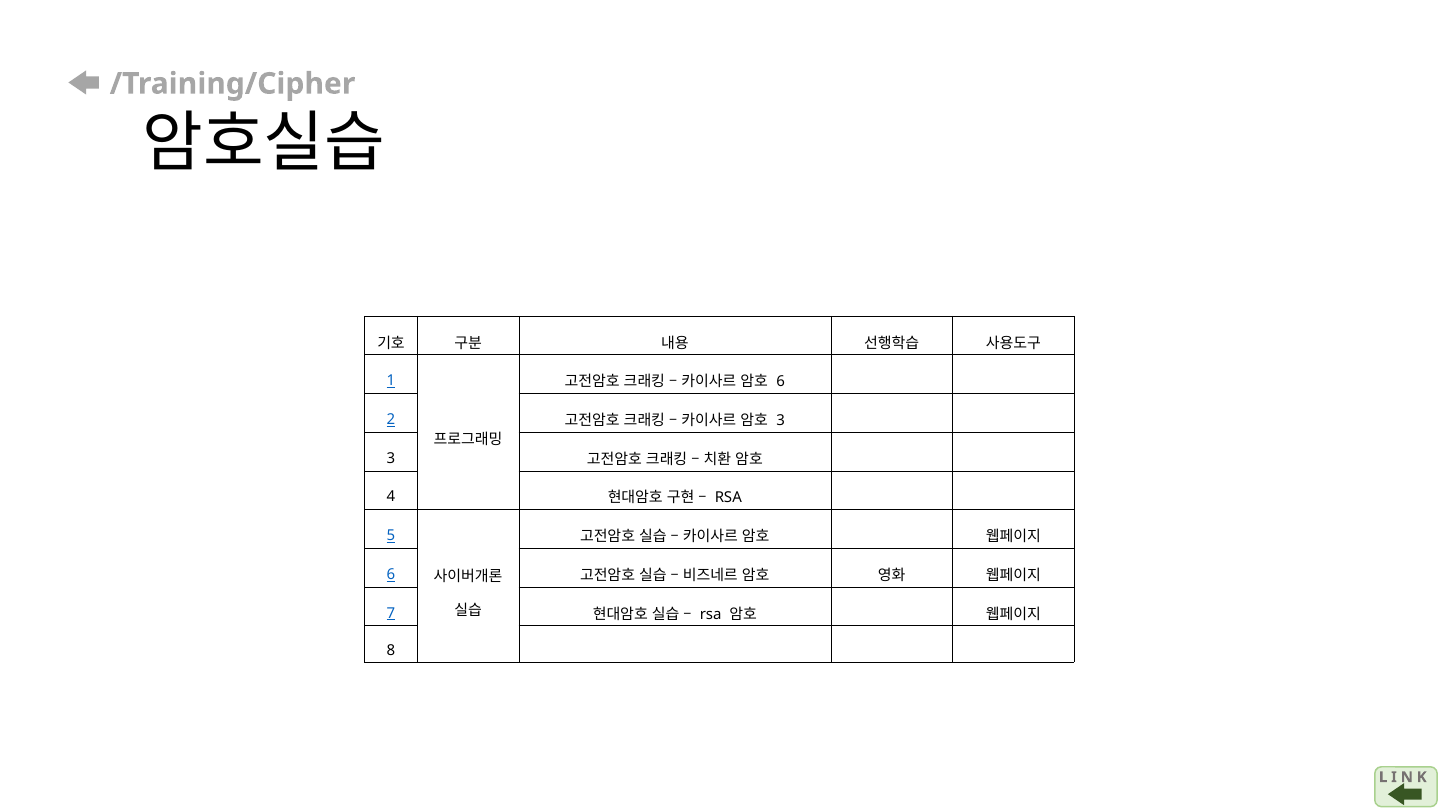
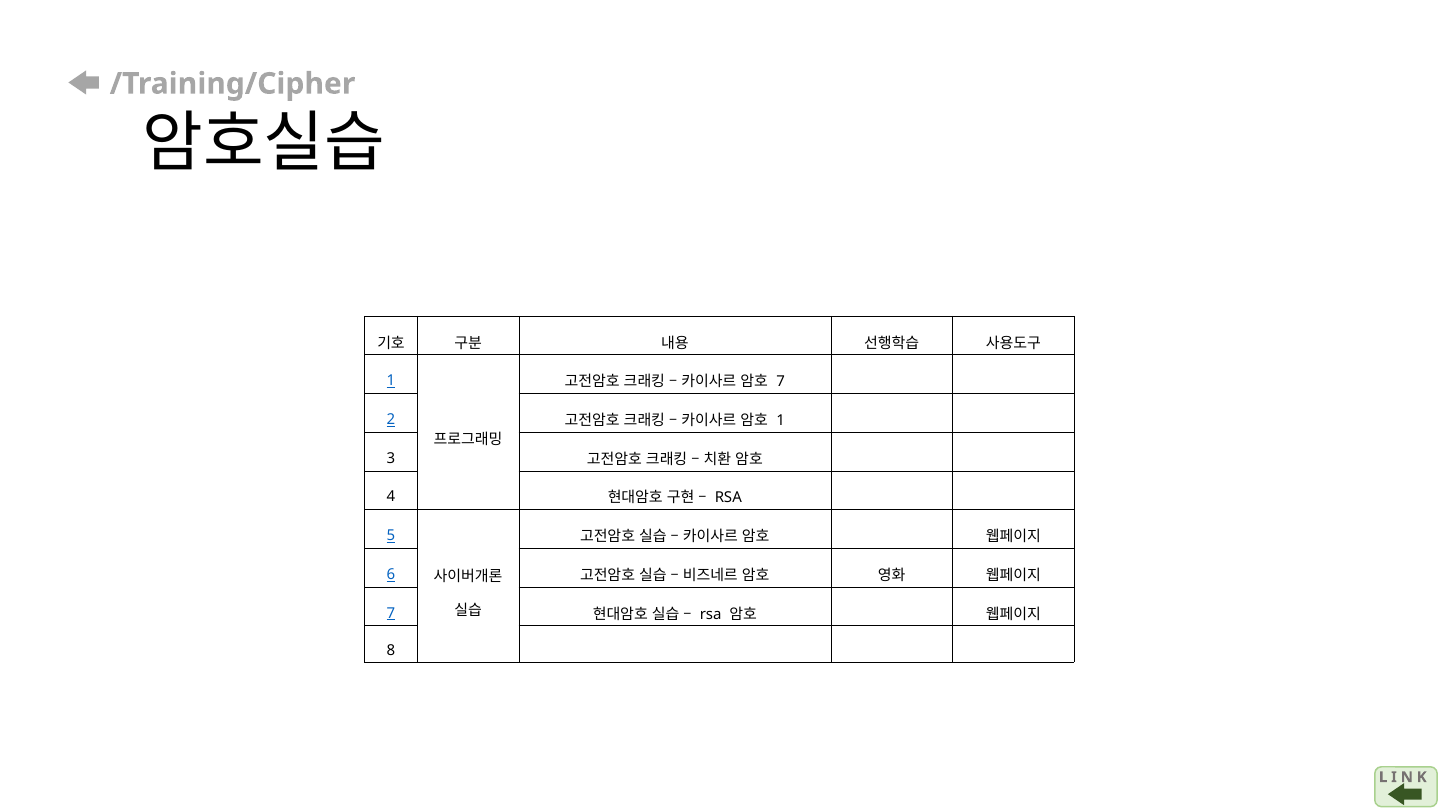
6: 6 -> 7 (781, 382)
3: 3 -> 1 (781, 421)
